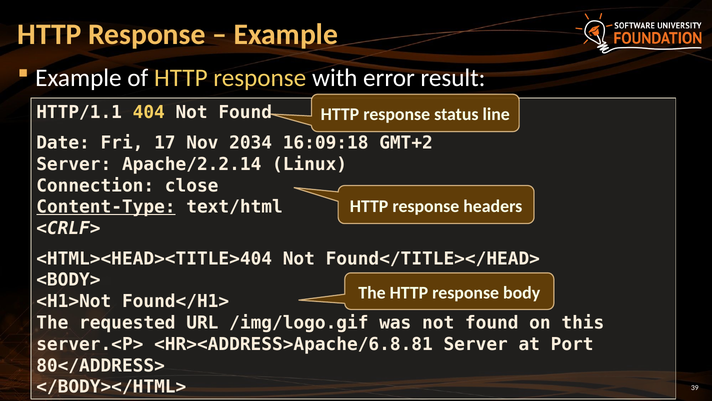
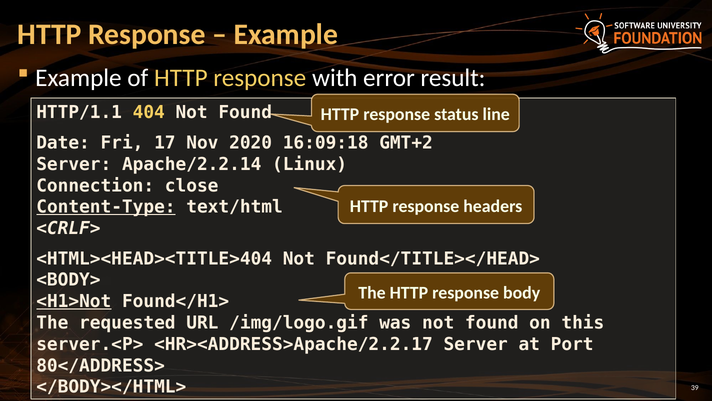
2034: 2034 -> 2020 (251, 143)
<H1>Not underline: none -> present (74, 301)
<HR><ADDRESS>Apache/6.8.81: <HR><ADDRESS>Apache/6.8.81 -> <HR><ADDRESS>Apache/2.2.17 (293, 344)
